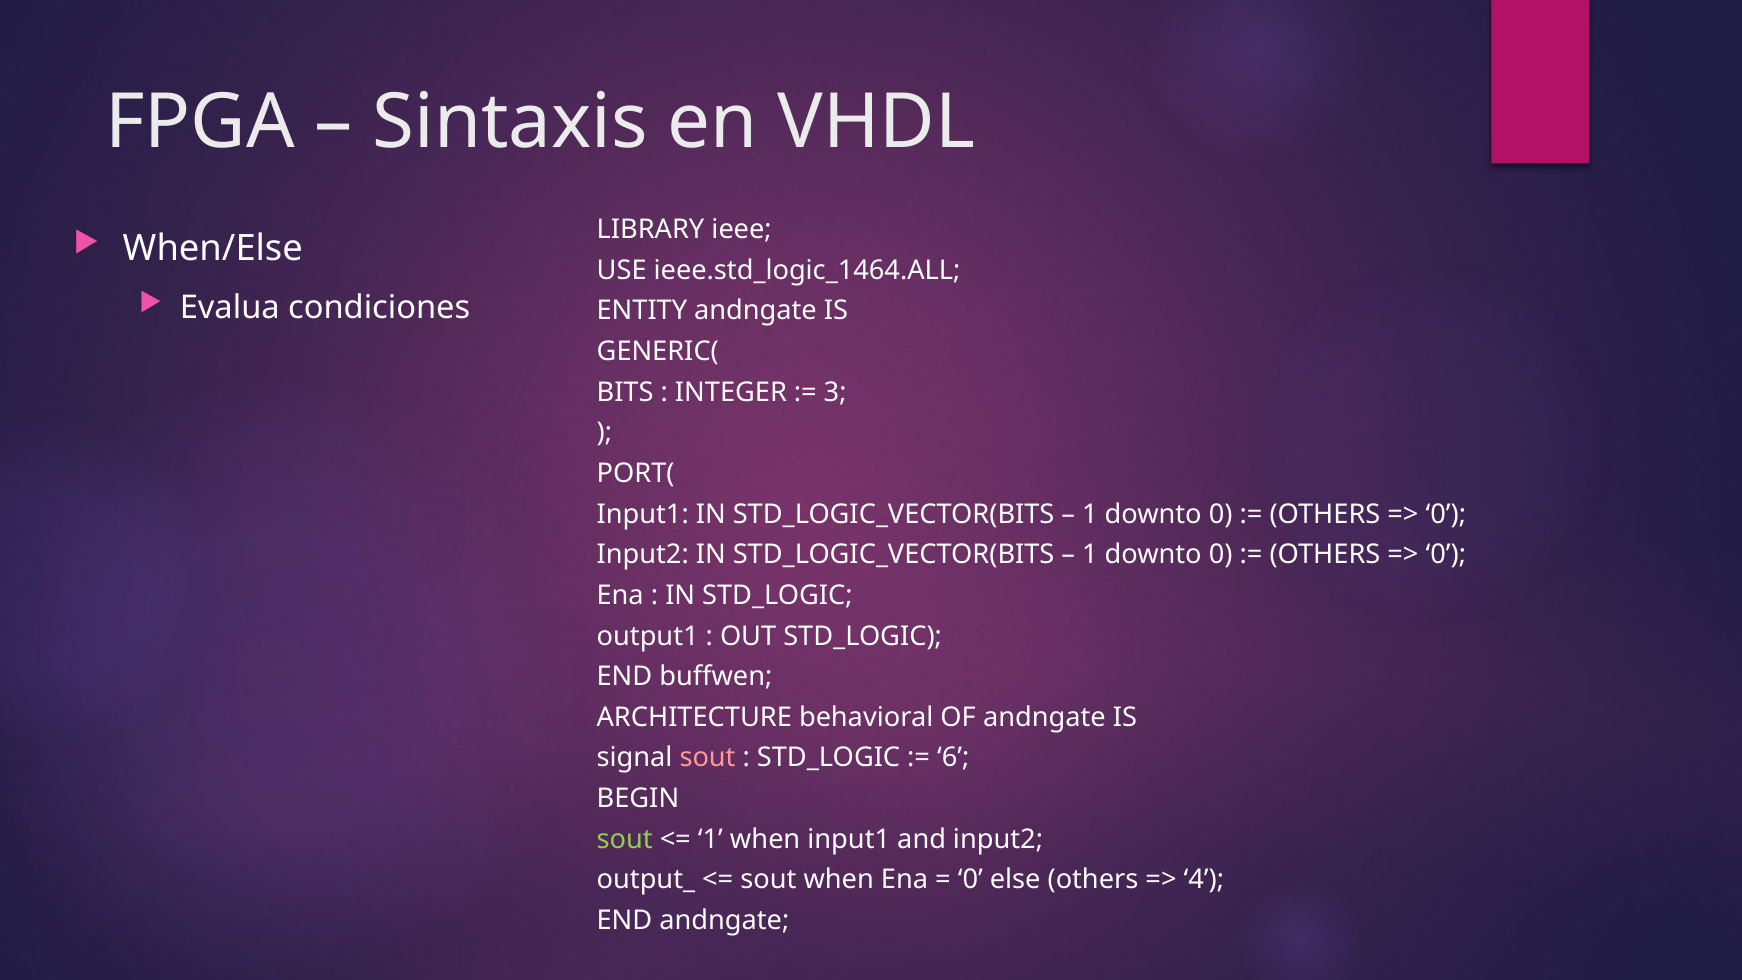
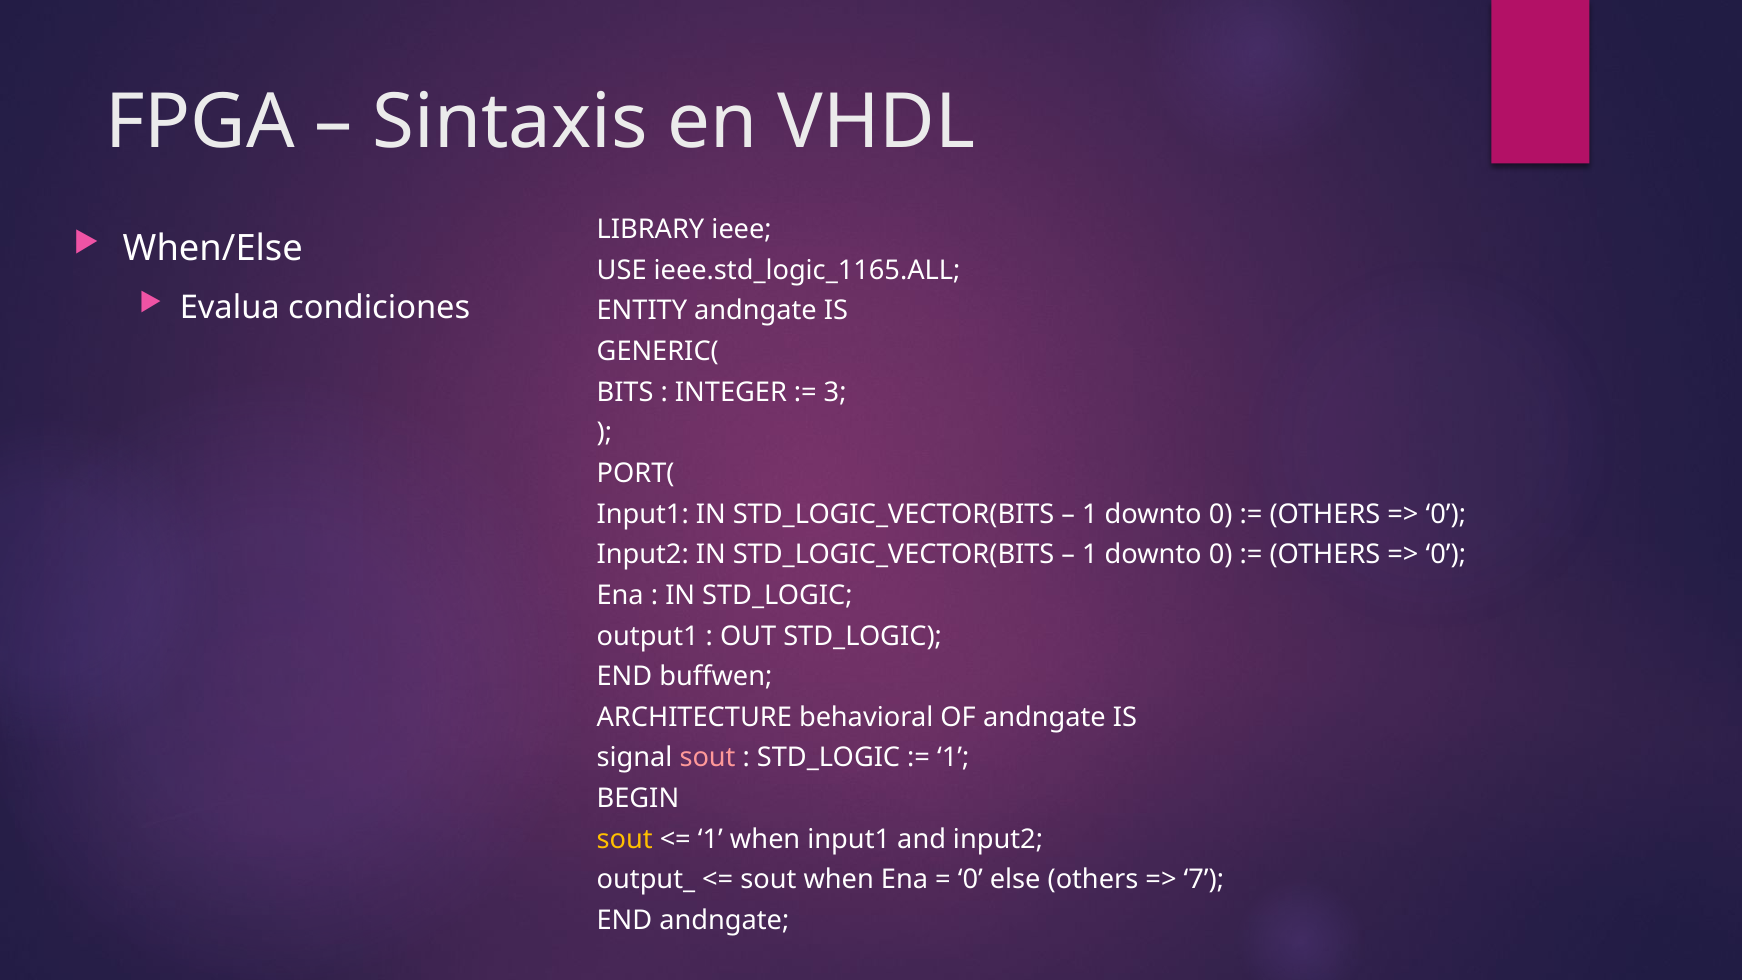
ieee.std_logic_1464.ALL: ieee.std_logic_1464.ALL -> ieee.std_logic_1165.ALL (807, 270)
6: 6 -> 1 (953, 758)
sout colour: light green -> yellow (625, 839)
4: 4 -> 7 (1204, 880)
